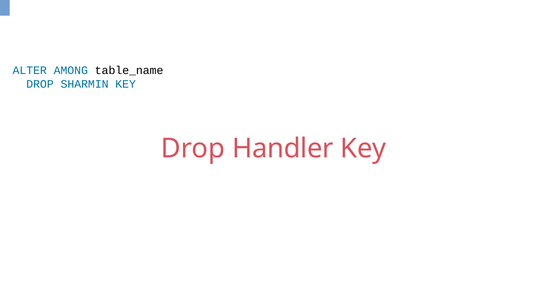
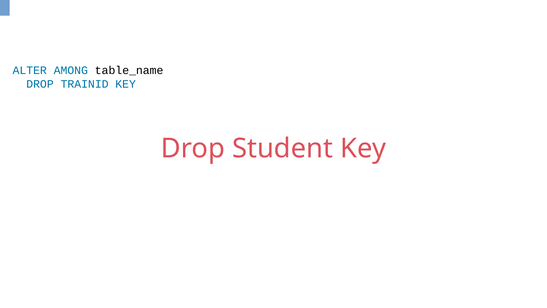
SHARMIN: SHARMIN -> TRAINID (85, 84)
Handler: Handler -> Student (283, 148)
